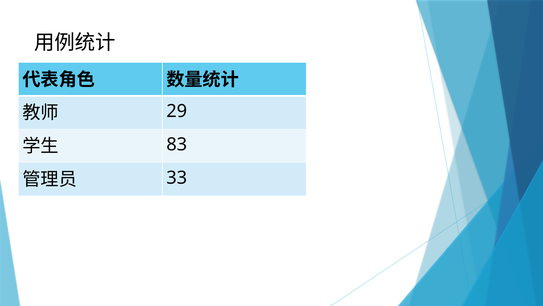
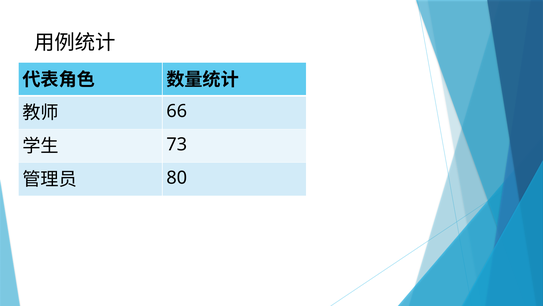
29: 29 -> 66 (177, 111)
83: 83 -> 73 (177, 144)
33: 33 -> 80 (177, 178)
